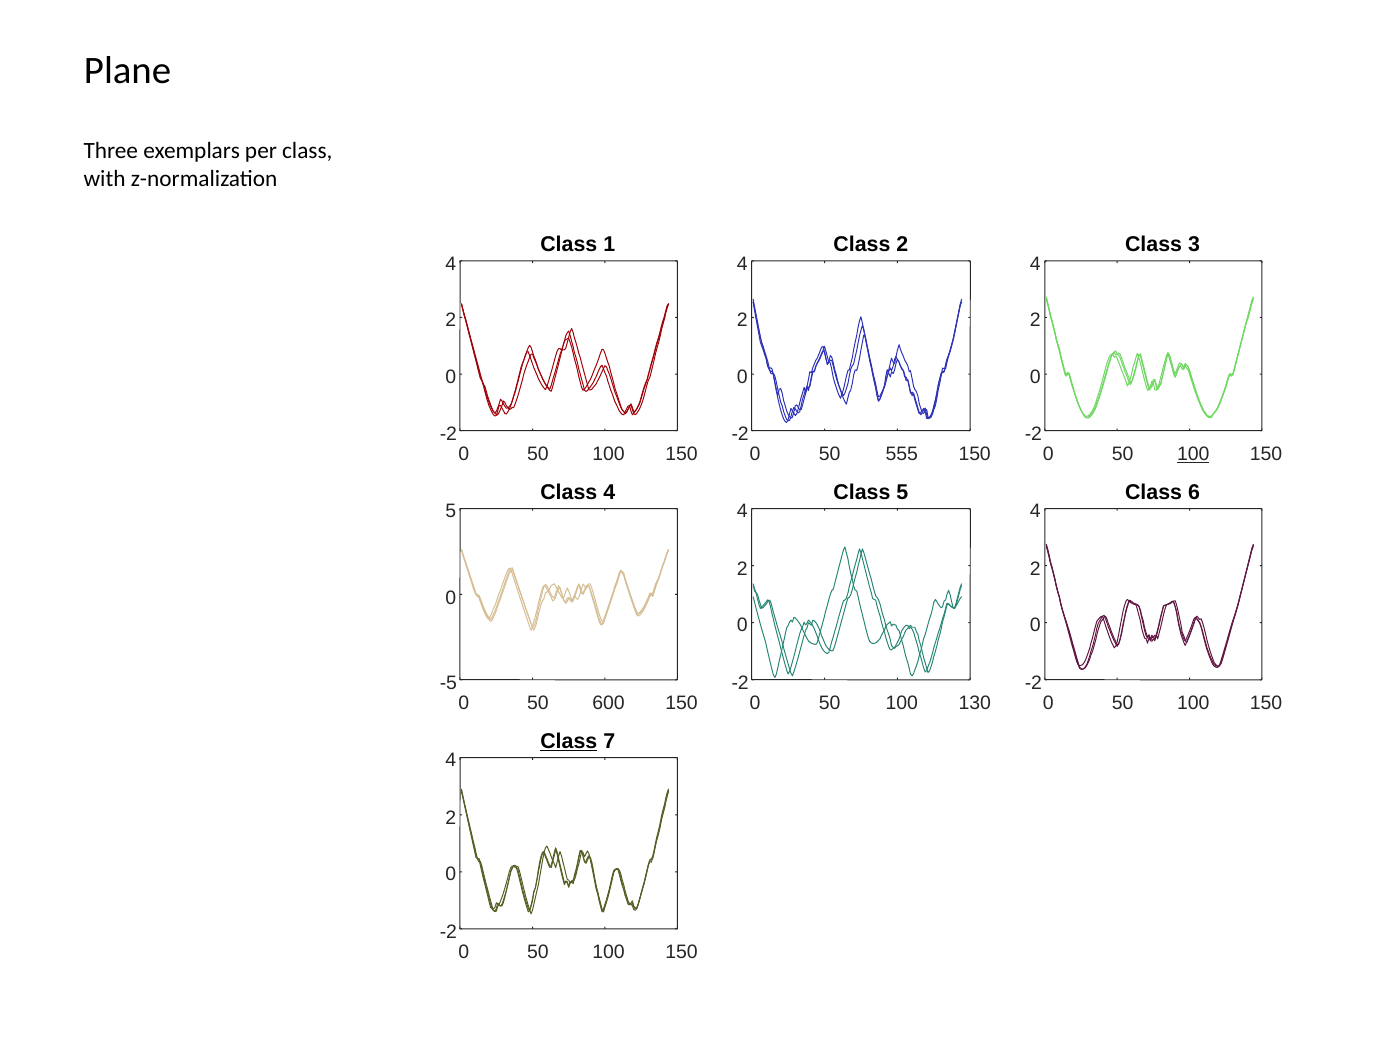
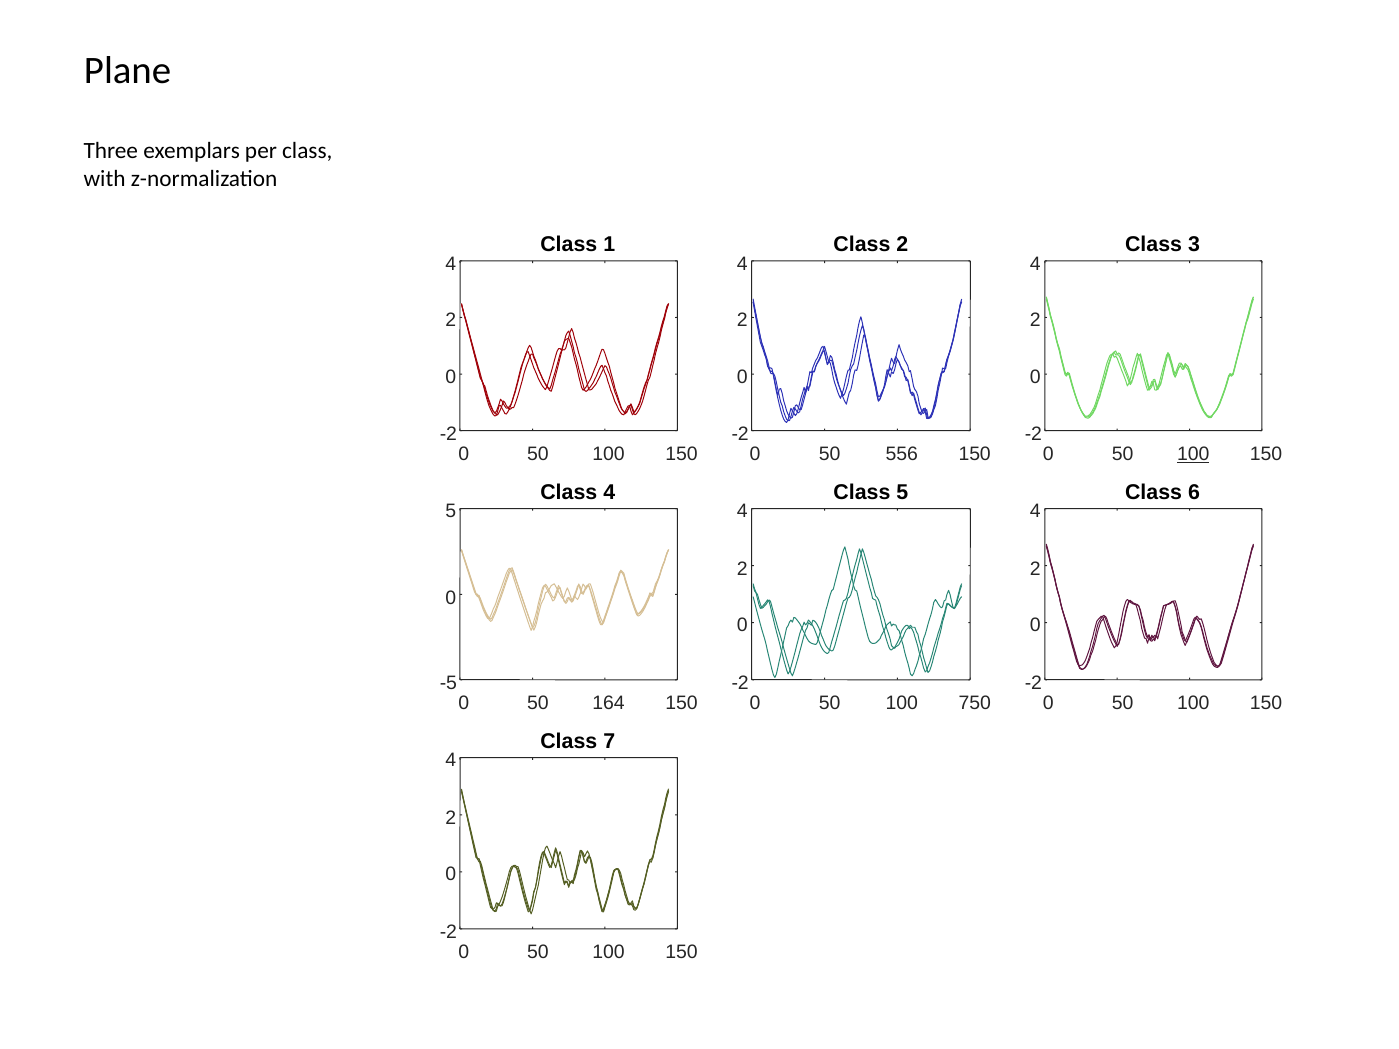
555: 555 -> 556 (902, 454)
600: 600 -> 164 (609, 703)
130: 130 -> 750 (975, 703)
Class underline: present -> none (569, 742)
